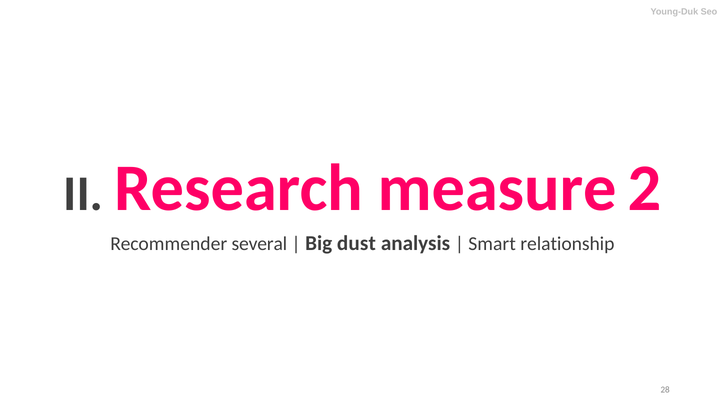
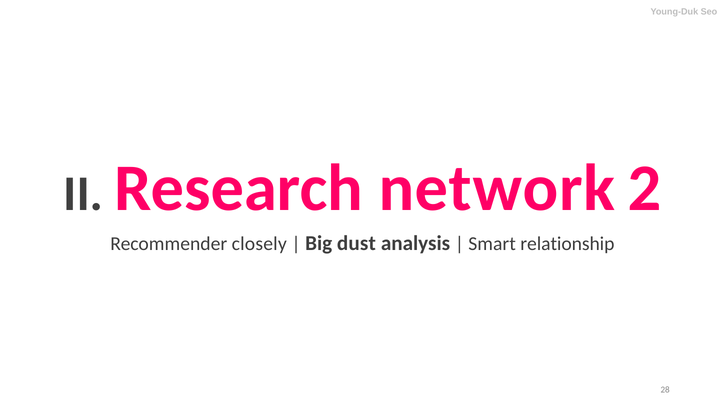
measure: measure -> network (497, 188)
several: several -> closely (259, 244)
